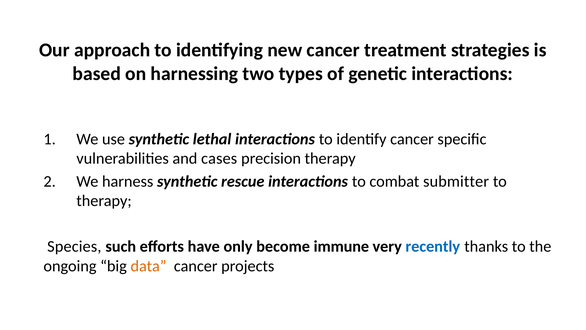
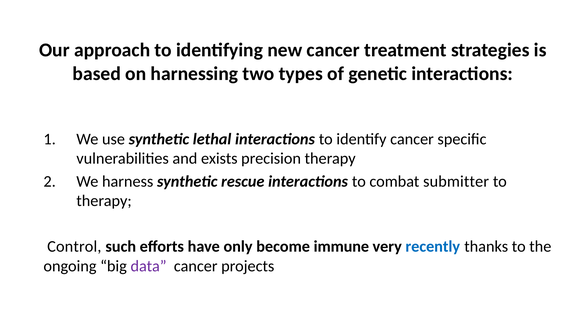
cases: cases -> exists (219, 158)
Species: Species -> Control (74, 246)
data colour: orange -> purple (149, 266)
